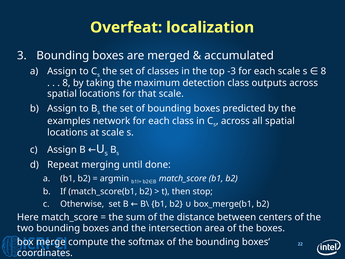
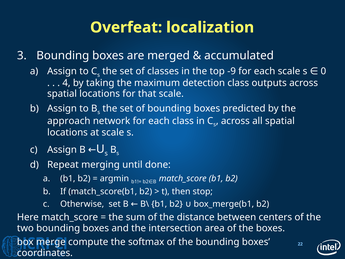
-3: -3 -> -9 (232, 71)
s 8: 8 -> 0 (323, 71)
8: 8 -> 4 (66, 83)
examples: examples -> approach (69, 121)
